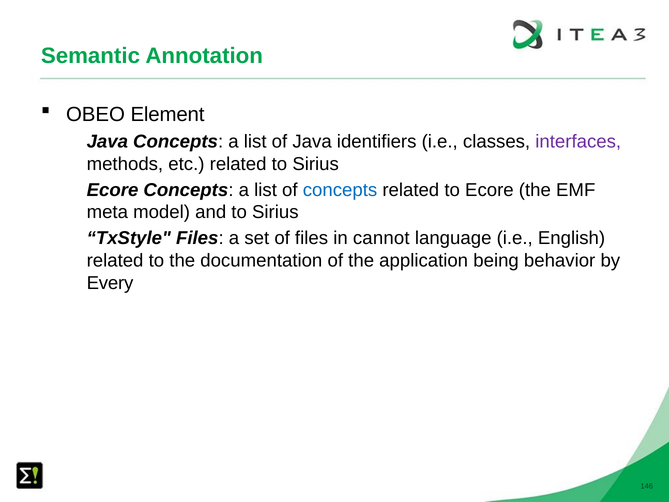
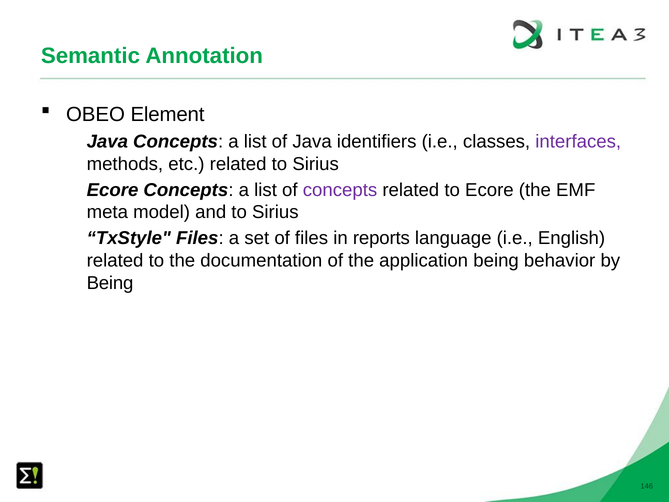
concepts colour: blue -> purple (340, 190)
cannot: cannot -> reports (381, 238)
Every: Every -> Being (110, 283)
